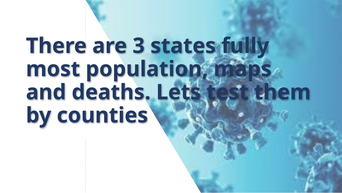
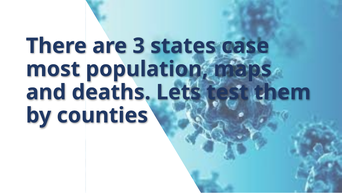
fully: fully -> case (245, 46)
